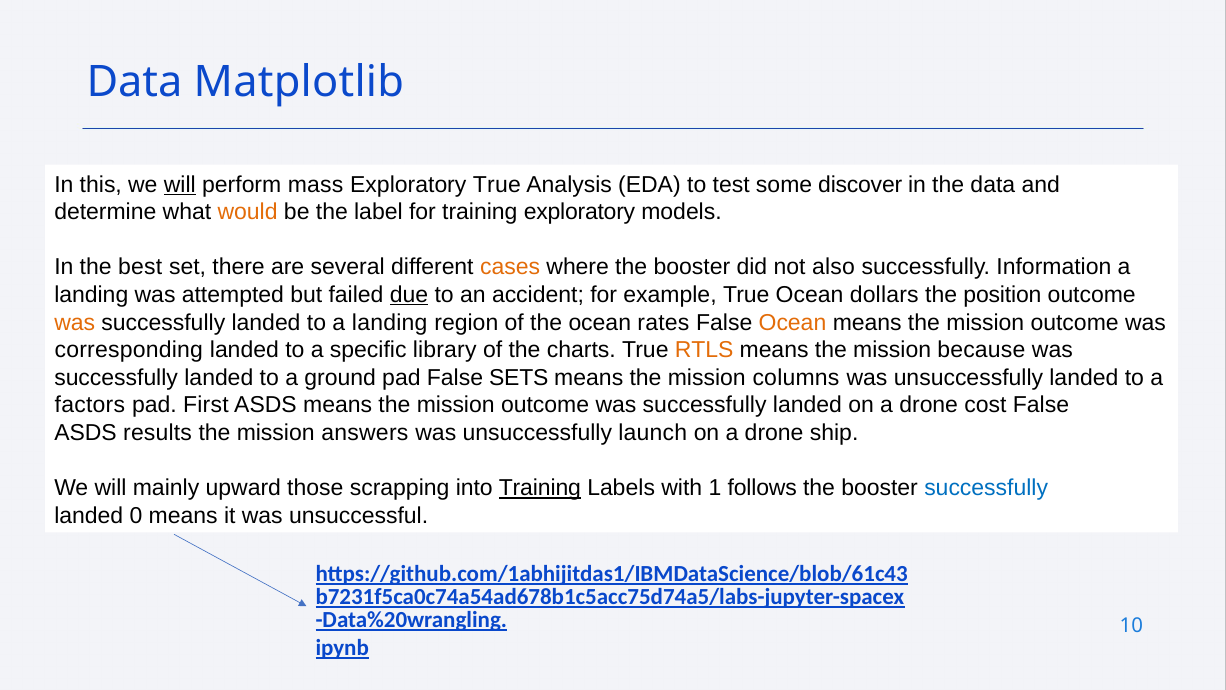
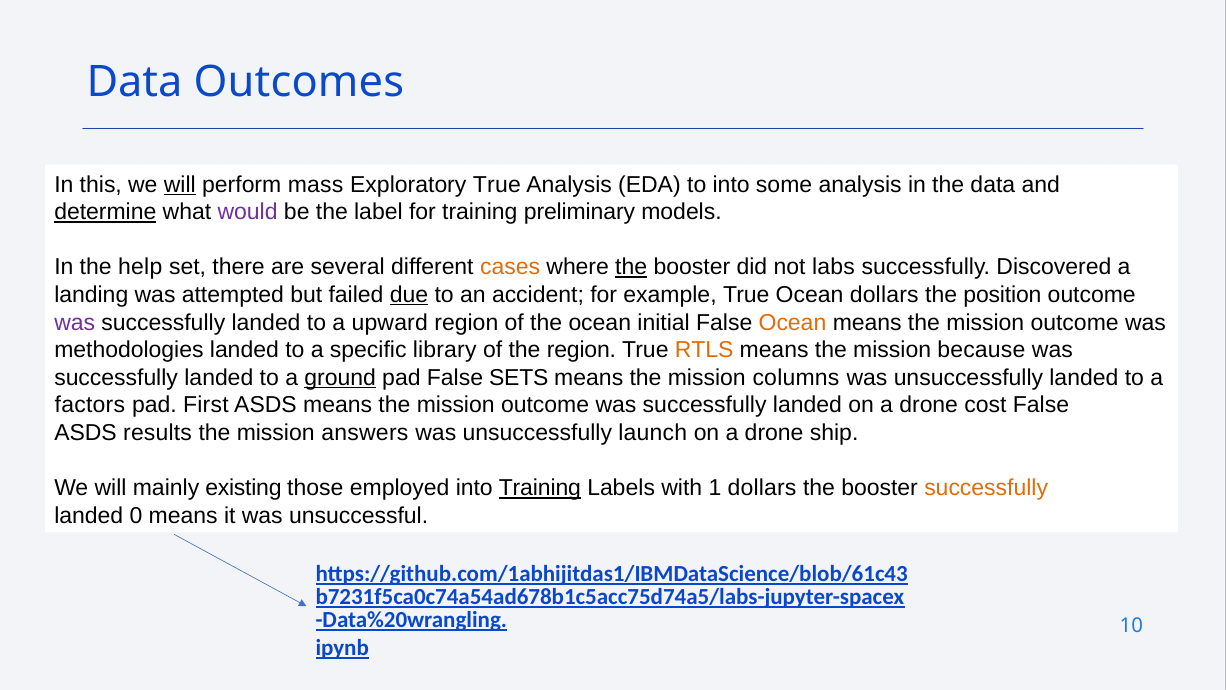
Matplotlib: Matplotlib -> Outcomes (299, 82)
to test: test -> into (731, 184)
some discover: discover -> analysis (860, 184)
determine underline: none -> present (105, 212)
would colour: orange -> purple (248, 212)
training exploratory: exploratory -> preliminary (579, 212)
best: best -> help (140, 267)
the underline: none -> present (631, 267)
also: also -> labs (833, 267)
Information: Information -> Discovered (1054, 267)
was colour: orange -> purple (75, 322)
to a landing: landing -> upward (390, 322)
rates: rates -> initial (664, 322)
corresponding: corresponding -> methodologies (129, 350)
the charts: charts -> region (581, 350)
ground underline: none -> present (340, 377)
upward: upward -> existing (243, 488)
scrapping: scrapping -> employed (400, 488)
1 follows: follows -> dollars (762, 488)
successfully colour: blue -> orange (986, 488)
